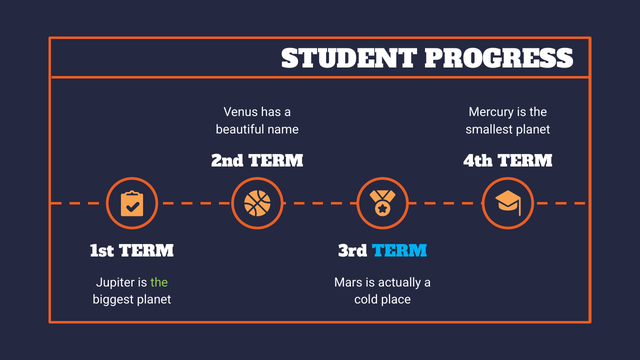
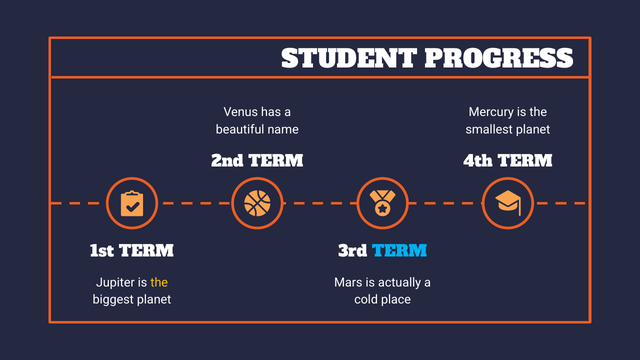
the colour: light green -> yellow (159, 283)
